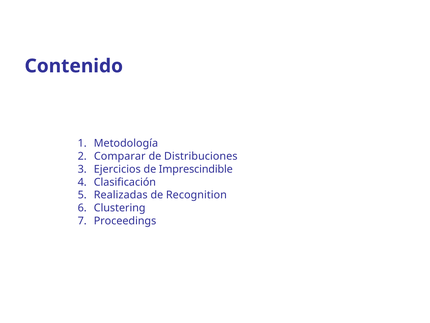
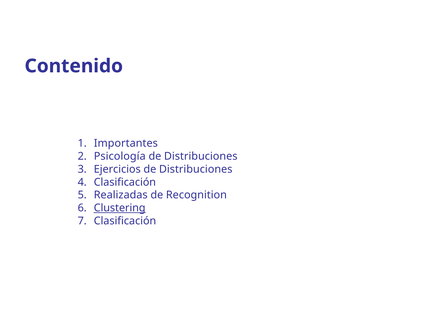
Metodología: Metodología -> Importantes (126, 143)
Comparar: Comparar -> Psicología (120, 156)
Imprescindible: Imprescindible -> Distribuciones (196, 169)
Clustering underline: none -> present (120, 208)
Proceedings: Proceedings -> Clasificación (125, 221)
